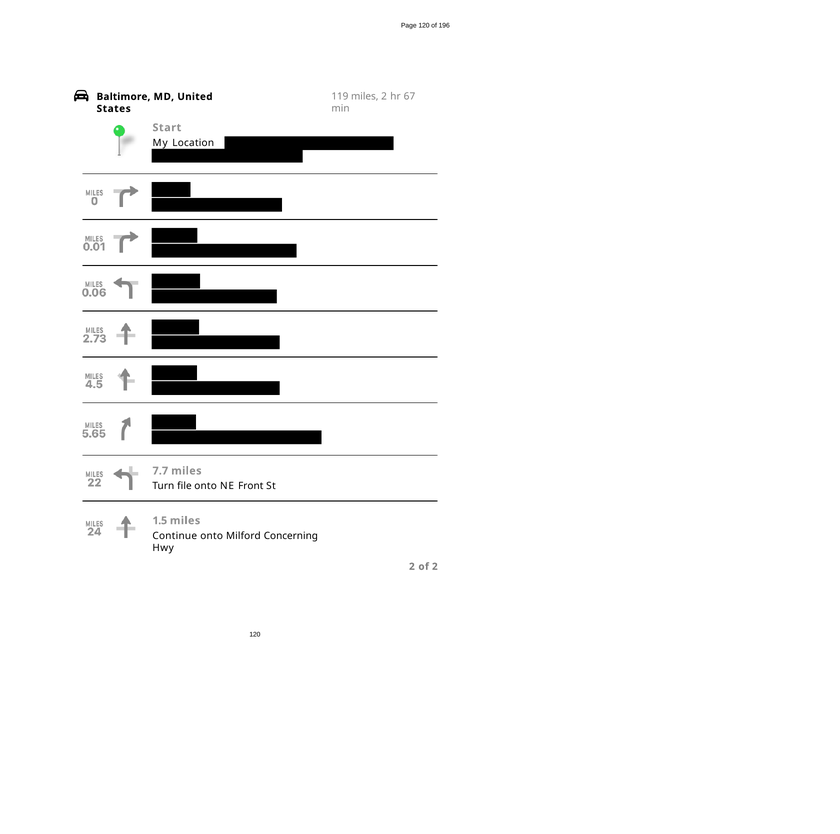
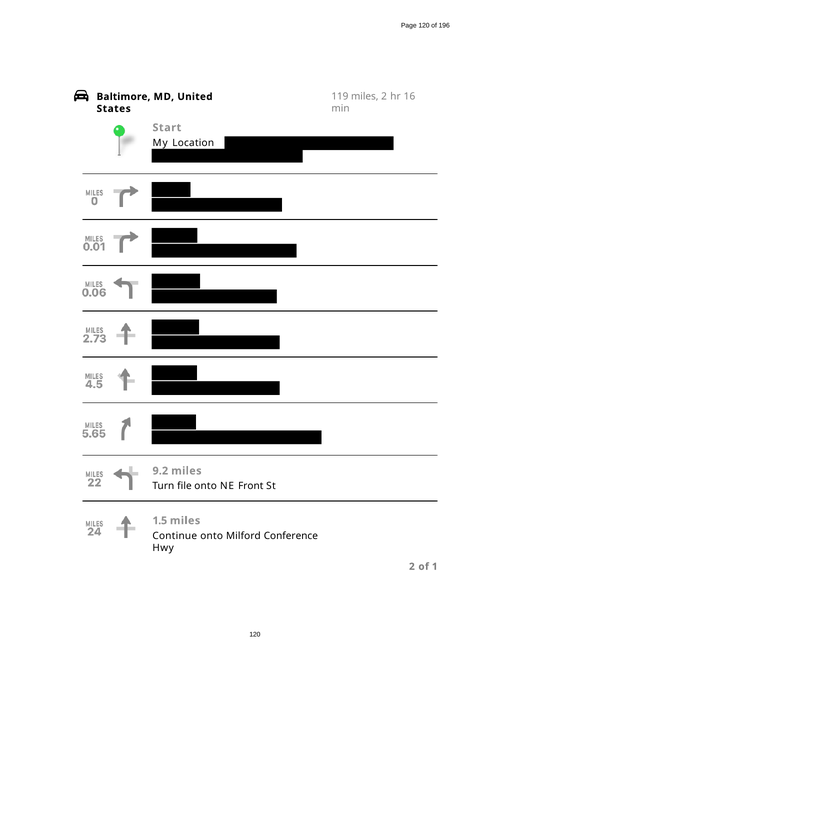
67: 67 -> 16 (409, 97)
7.7: 7.7 -> 9.2 (160, 471)
Concerning: Concerning -> Conference (291, 536)
of 2: 2 -> 1 (435, 567)
